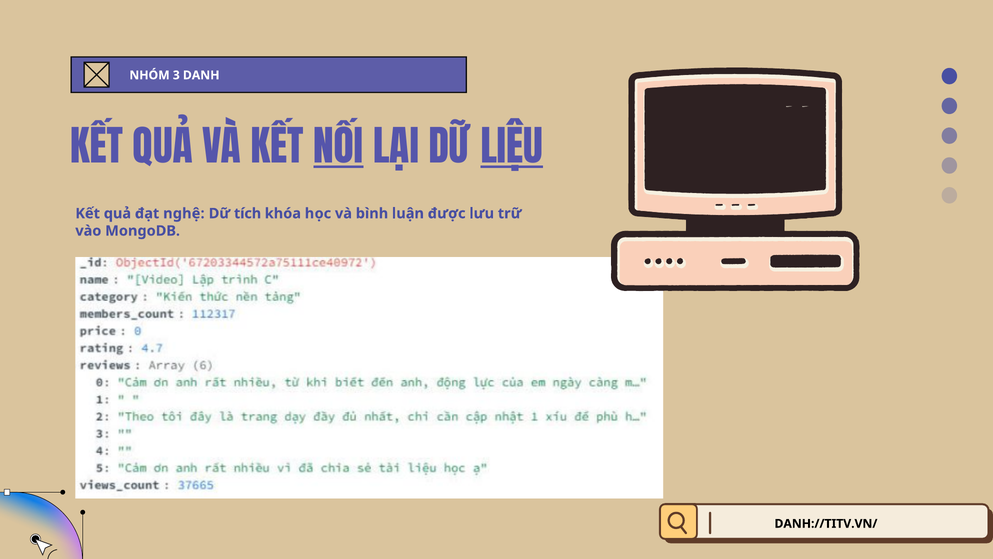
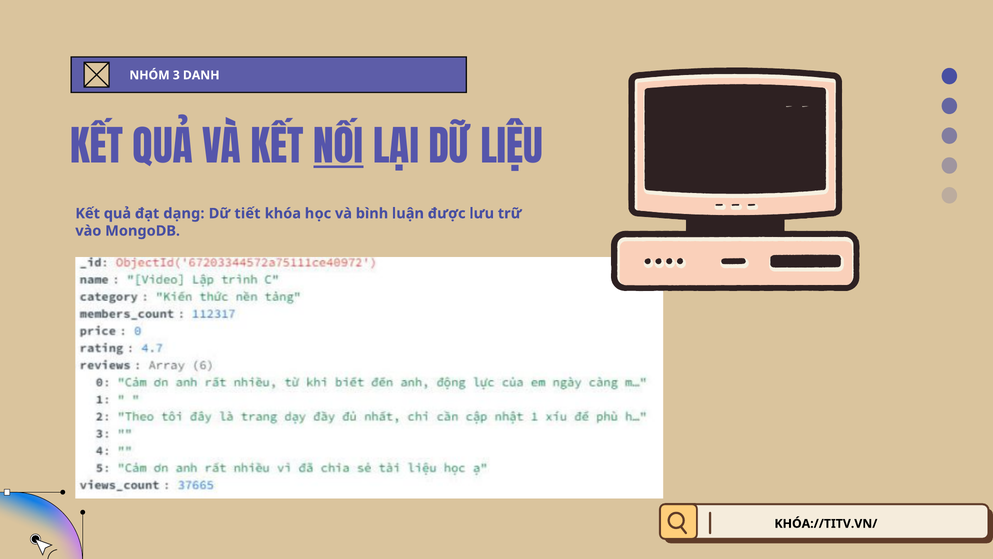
LIỆU underline: present -> none (512, 149)
nghệ: nghệ -> dạng (184, 213)
tích: tích -> tiết (247, 213)
DANH://TITV.VN/: DANH://TITV.VN/ -> KHÓA://TITV.VN/ (826, 523)
